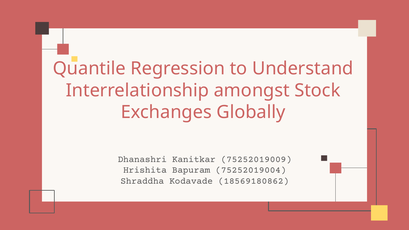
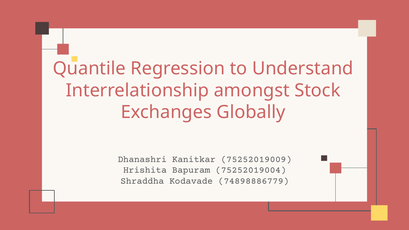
18569180862: 18569180862 -> 74898886779 (254, 181)
